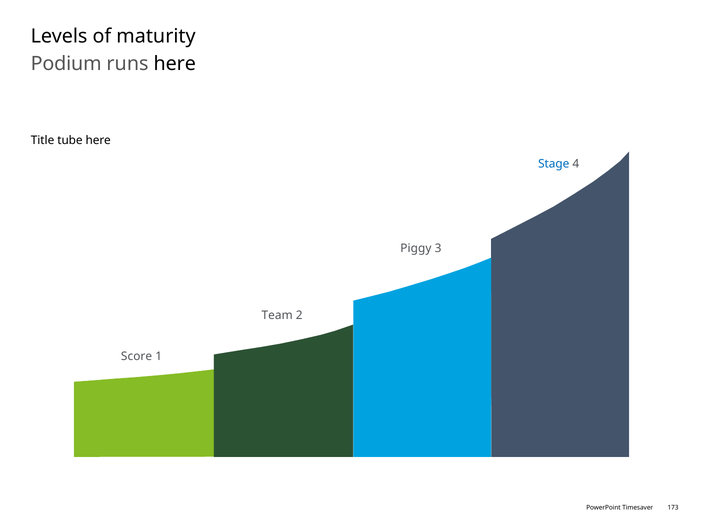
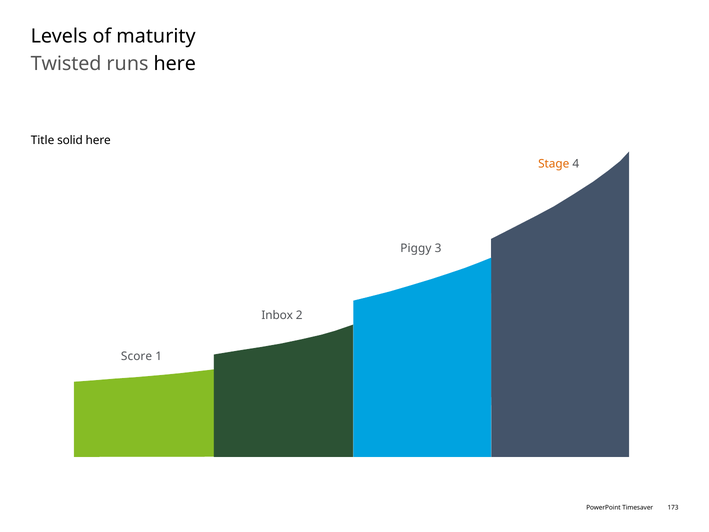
Podium: Podium -> Twisted (66, 64)
tube: tube -> solid (70, 140)
Stage colour: blue -> orange (554, 164)
Team: Team -> Inbox (277, 315)
